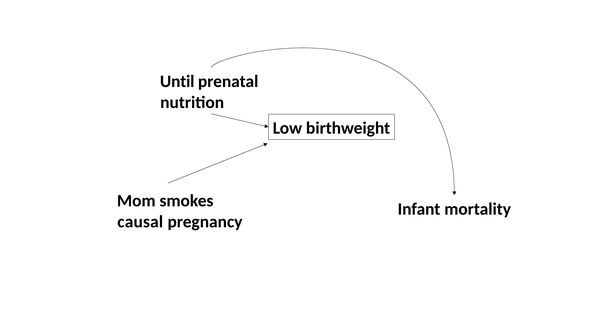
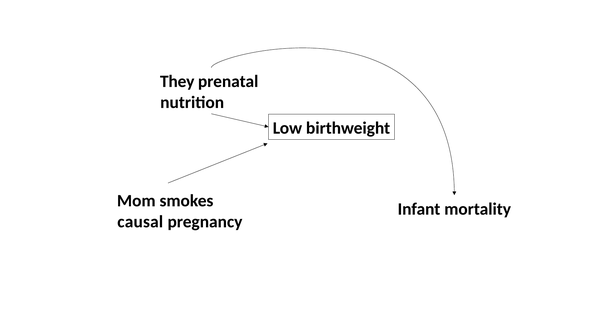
Until: Until -> They (177, 82)
